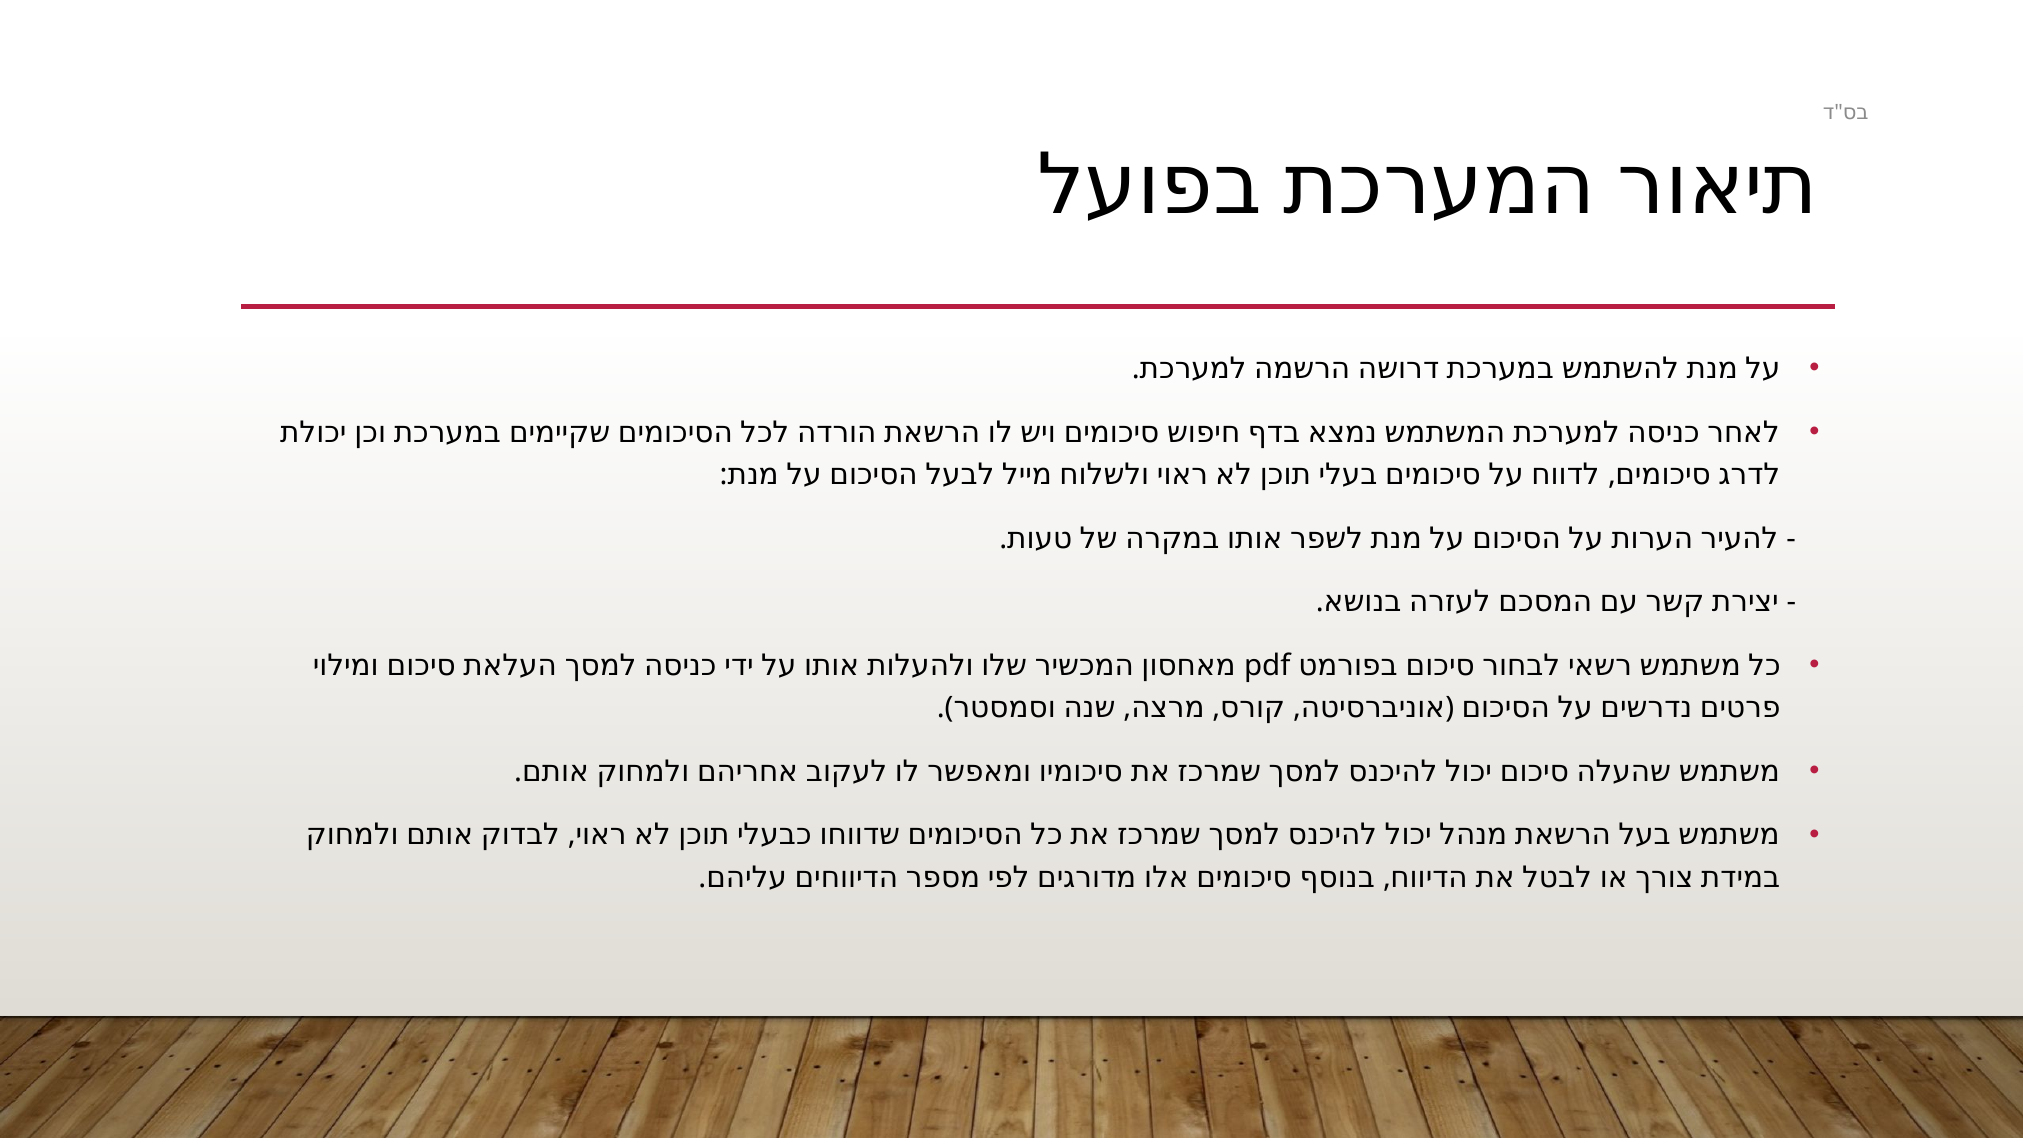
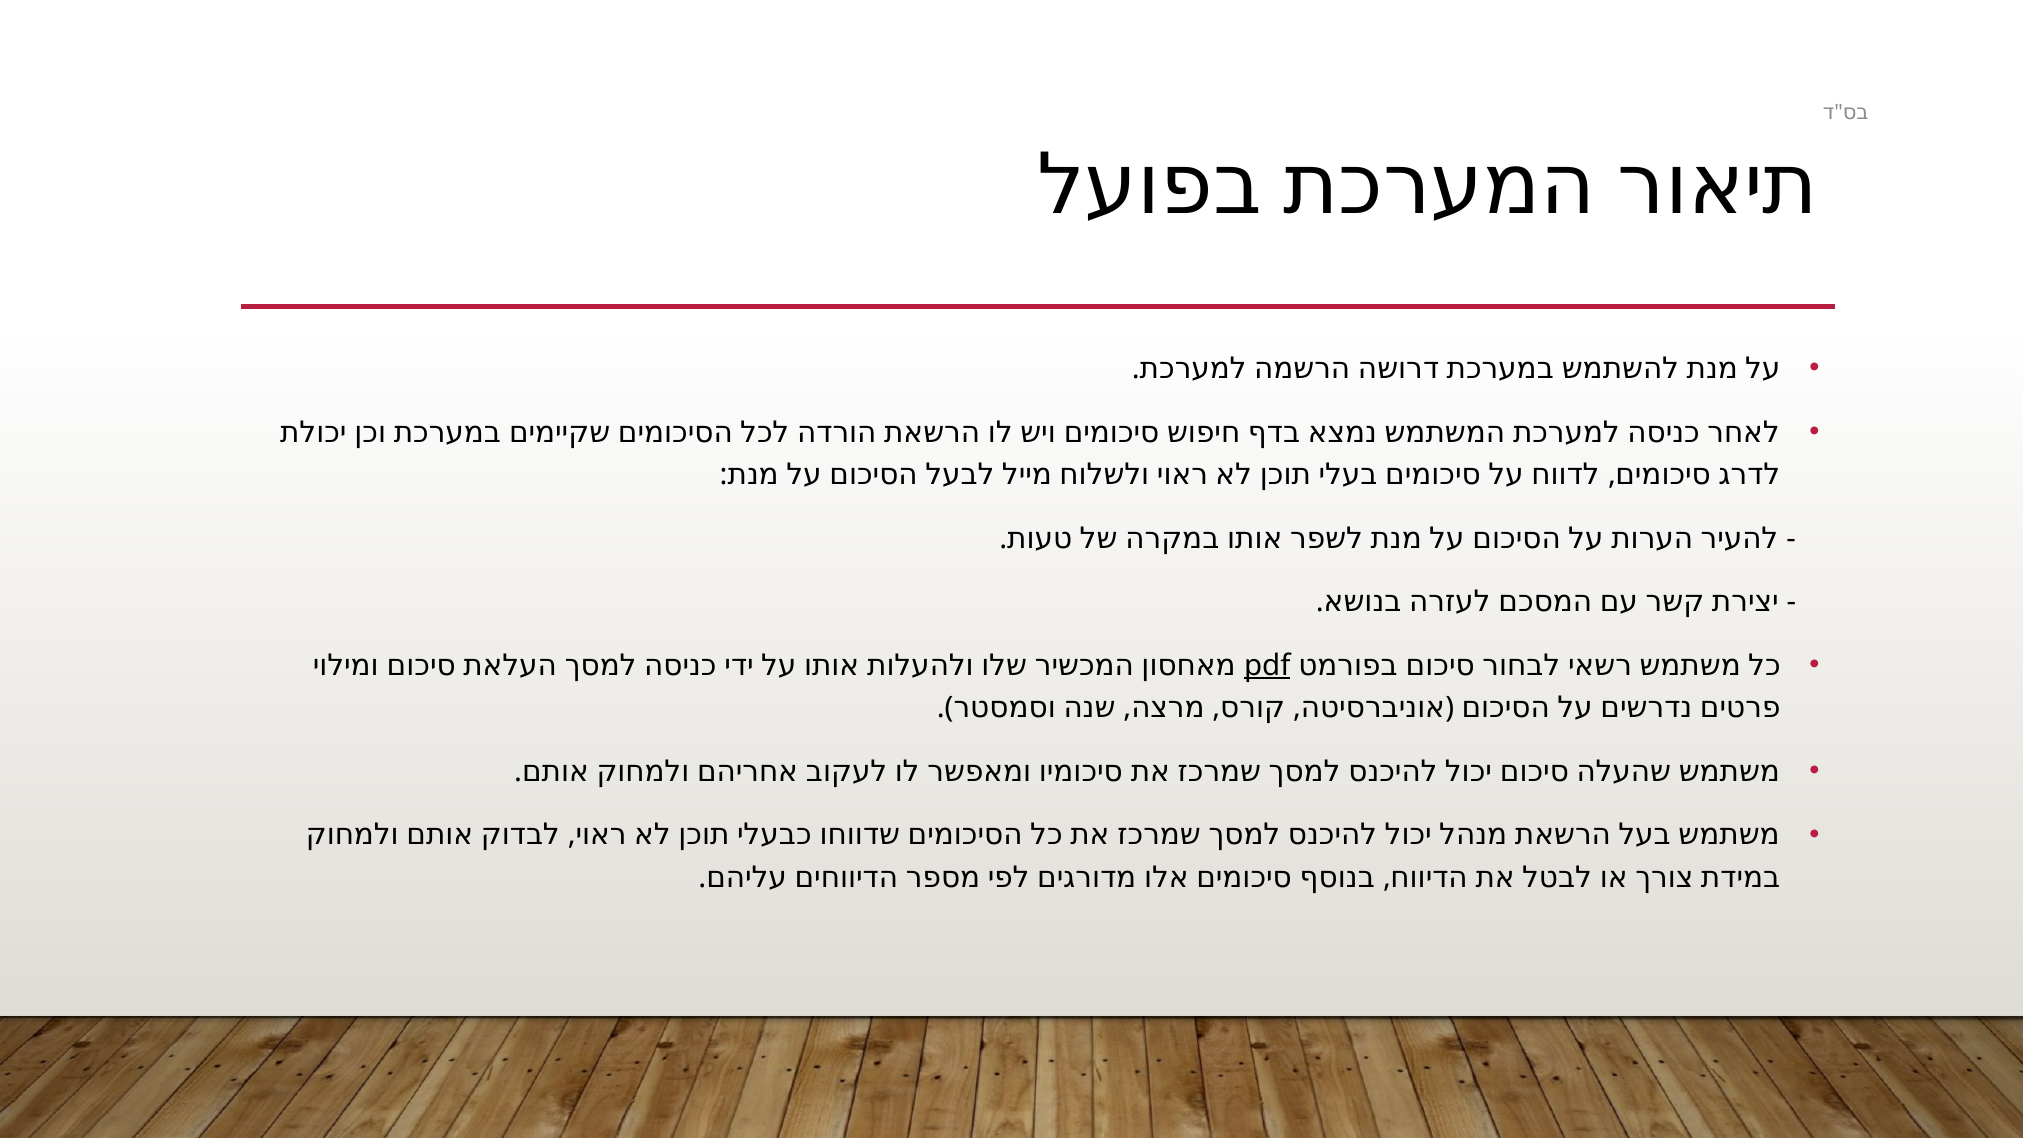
pdf underline: none -> present (1267, 666)
